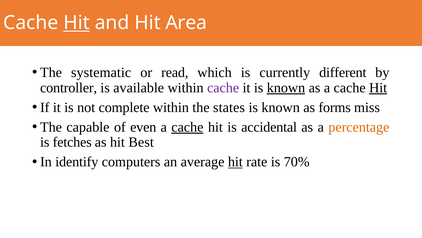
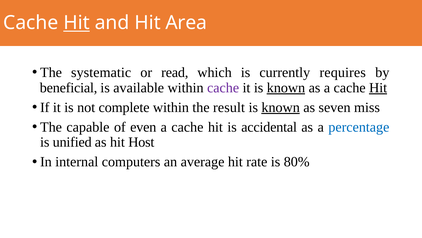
different: different -> requires (343, 72)
controller: controller -> beneficial (69, 87)
states: states -> result (229, 107)
known underline: none -> present (281, 107)
forms: forms -> seven (335, 107)
cache underline: present -> none (187, 127)
percentage colour: orange -> blue (359, 127)
fetches: fetches -> unified (72, 142)
Best: Best -> Host (141, 142)
identify: identify -> internal (77, 161)
hit underline: present -> none (235, 161)
70%: 70% -> 80% (297, 161)
